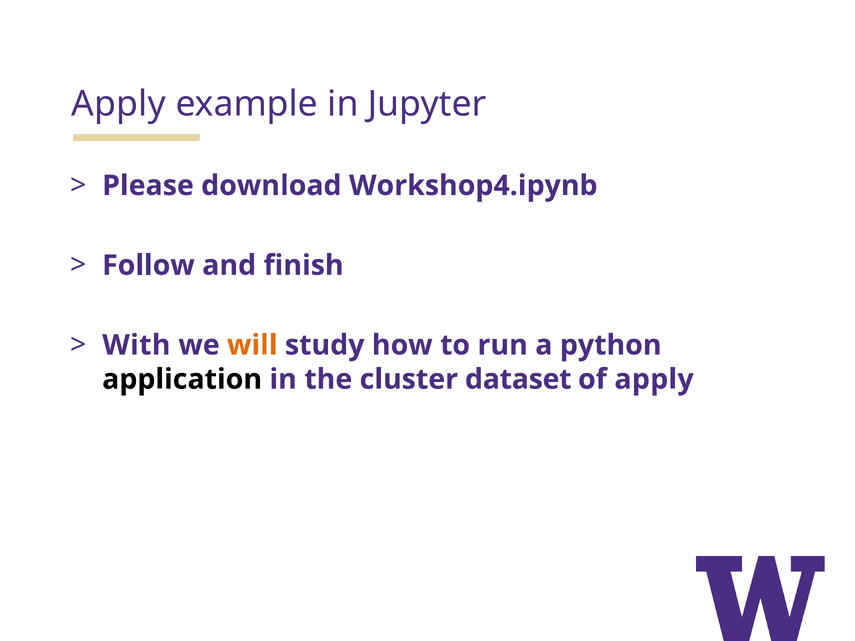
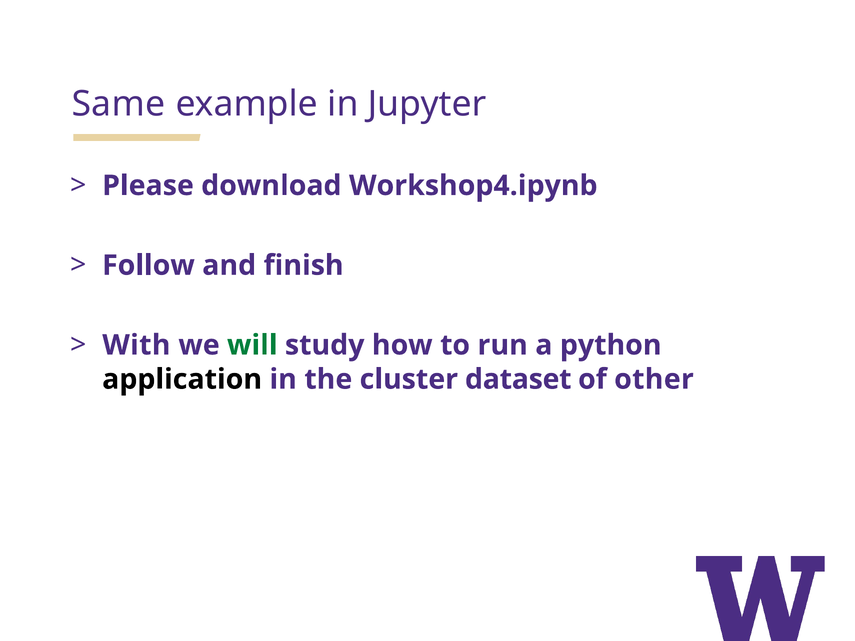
Apply: Apply -> Same (119, 104)
will colour: orange -> green (252, 345)
of apply: apply -> other (654, 379)
